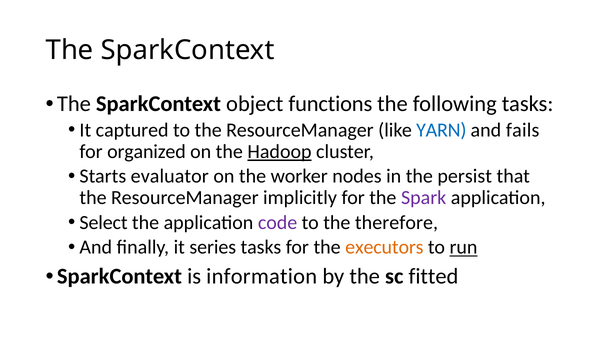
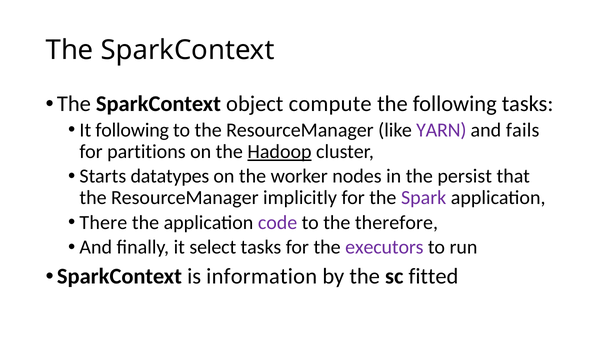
functions: functions -> compute (330, 104)
It captured: captured -> following (132, 130)
YARN colour: blue -> purple (441, 130)
organized: organized -> partitions (146, 152)
evaluator: evaluator -> datatypes (170, 177)
Select: Select -> There (103, 223)
series: series -> select (213, 248)
executors colour: orange -> purple (384, 248)
run underline: present -> none (463, 248)
